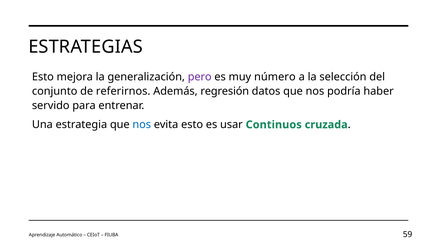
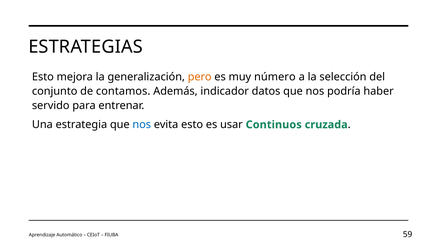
pero colour: purple -> orange (200, 77)
referirnos: referirnos -> contamos (123, 91)
regresión: regresión -> indicador (225, 91)
